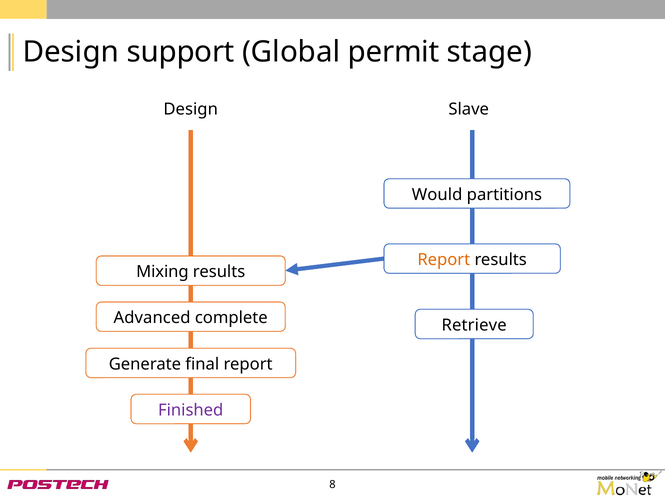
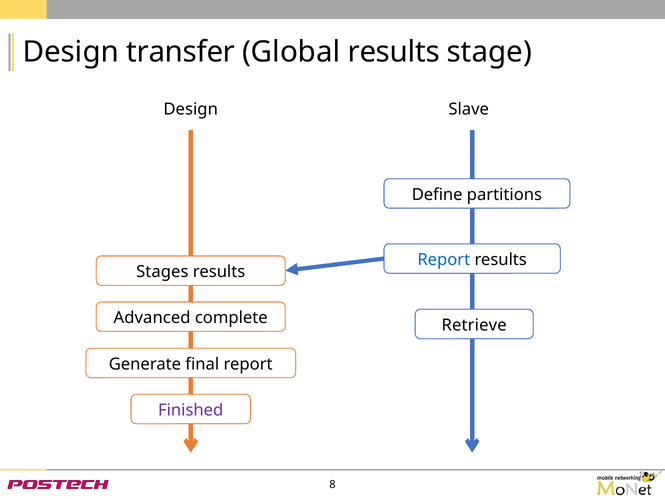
support: support -> transfer (181, 52)
Global permit: permit -> results (394, 52)
Would: Would -> Define (437, 195)
Report colour: orange -> blue (444, 260)
Mixing: Mixing -> Stages (162, 272)
